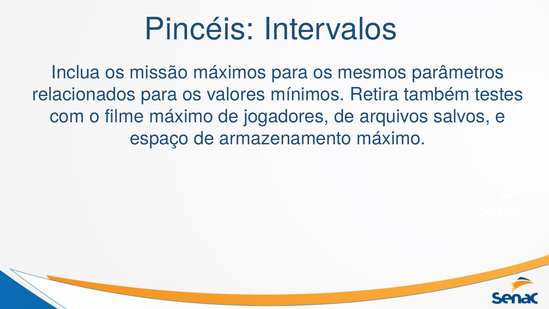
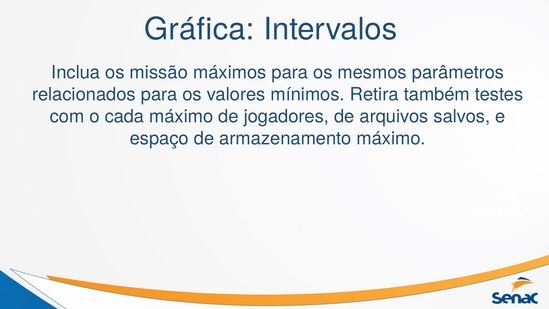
Pincéis: Pincéis -> Gráfica (199, 29)
filme: filme -> cada (124, 116)
